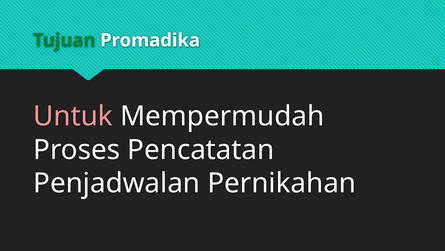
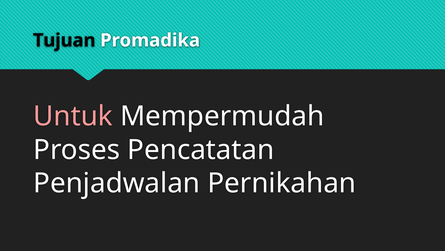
Tujuan colour: green -> black (64, 40)
